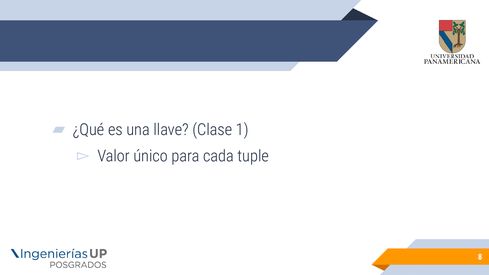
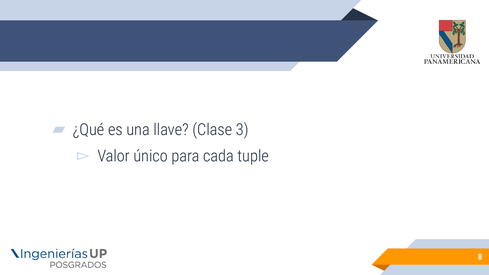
1: 1 -> 3 (242, 130)
